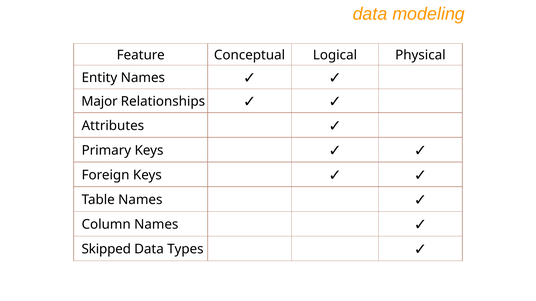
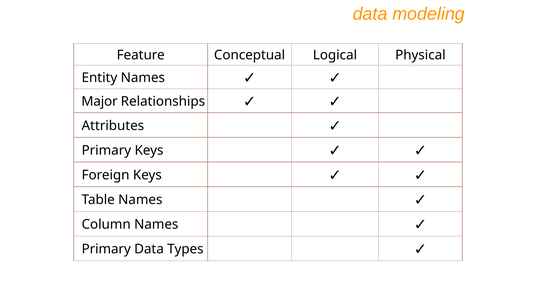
Skipped: Skipped -> Primary (106, 250)
